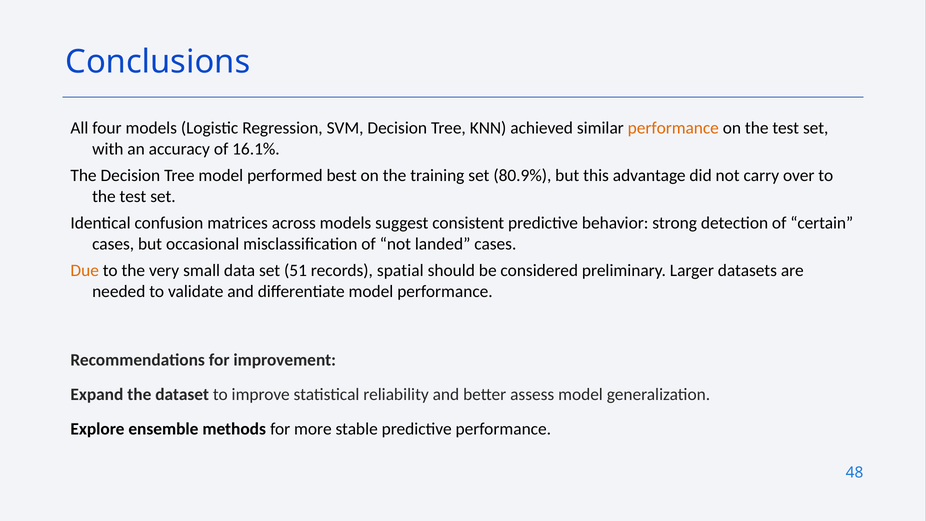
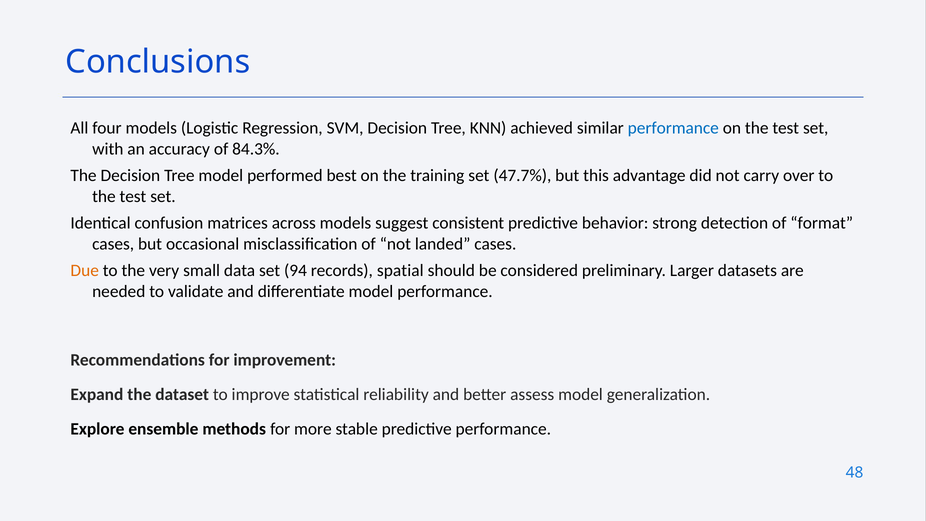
performance colour: orange -> blue (673, 128)
16.1%: 16.1% -> 84.3% (256, 149)
80.9%: 80.9% -> 47.7% (522, 176)
certain: certain -> format (822, 223)
51: 51 -> 94 (295, 271)
